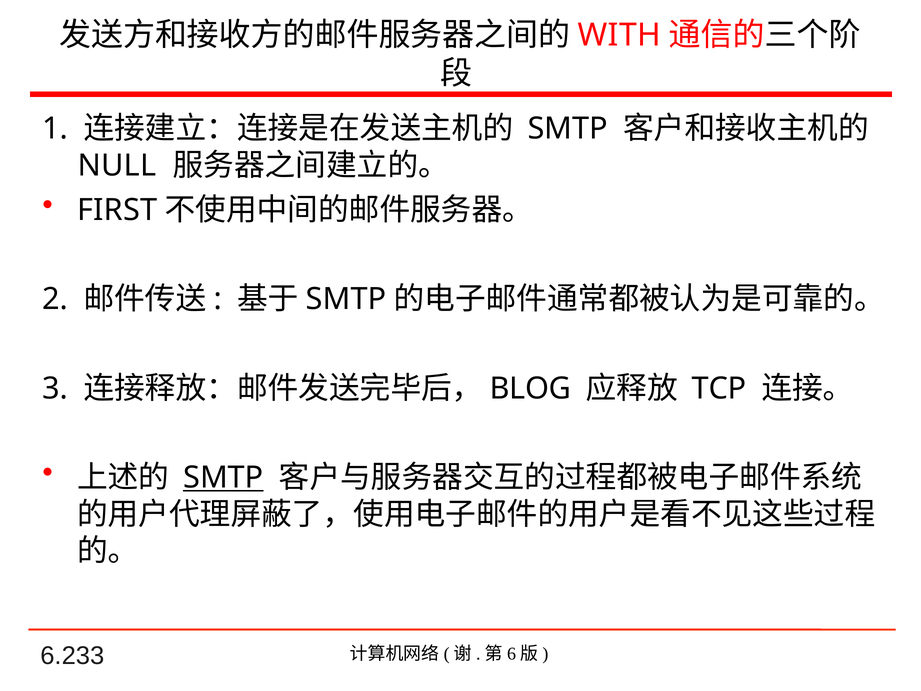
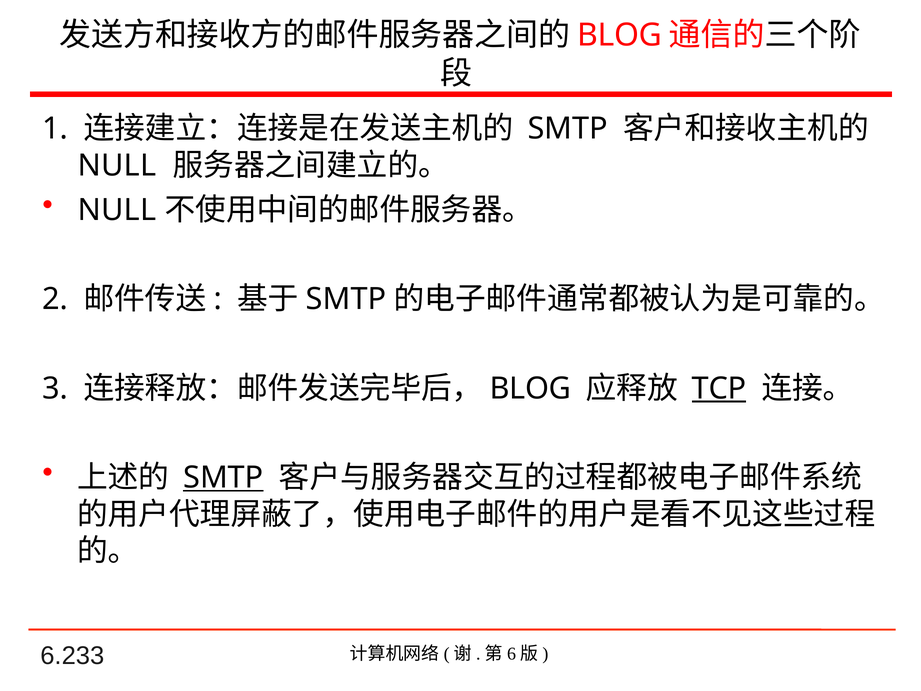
WITH: WITH -> BLOG (620, 35)
FIRST: FIRST -> NULL (117, 210)
TCP underline: none -> present (719, 388)
